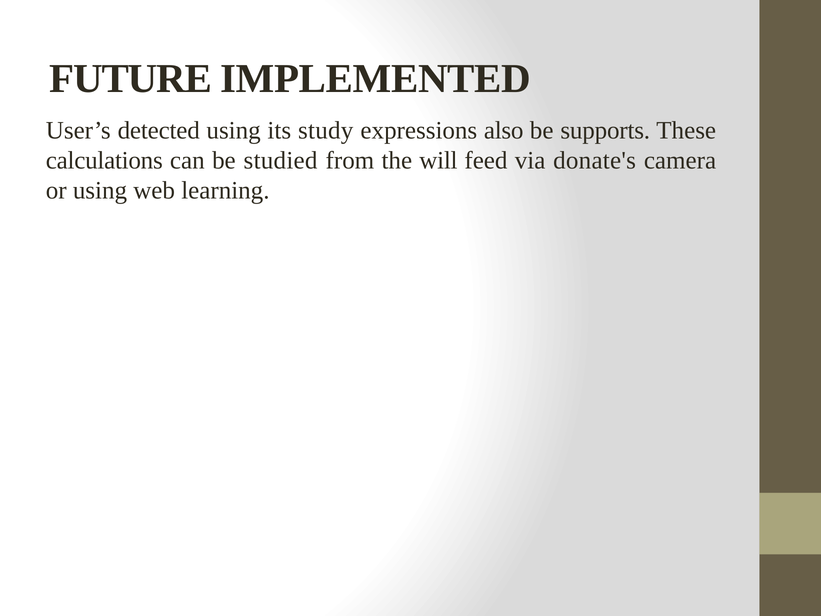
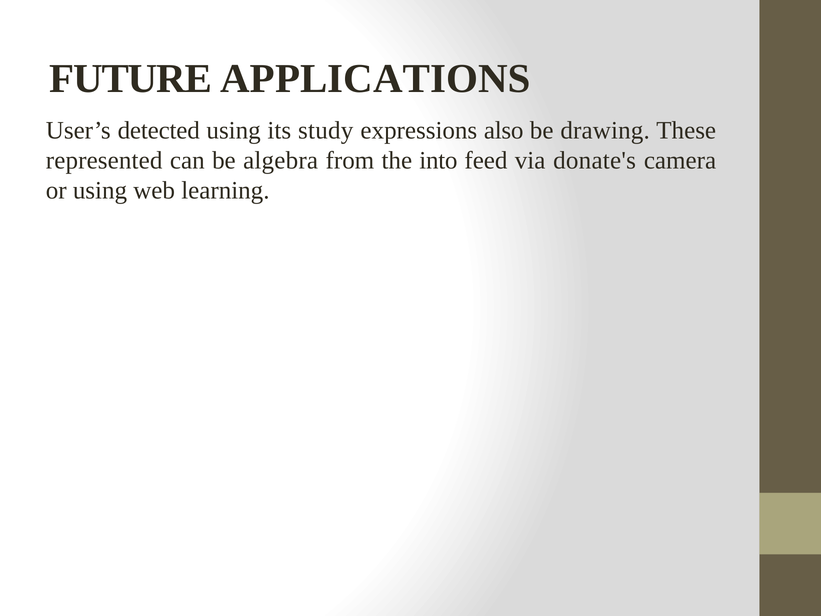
IMPLEMENTED: IMPLEMENTED -> APPLICATIONS (375, 79)
supports: supports -> drawing (605, 130)
calculations: calculations -> represented (104, 160)
studied: studied -> algebra (281, 160)
will: will -> into (438, 160)
